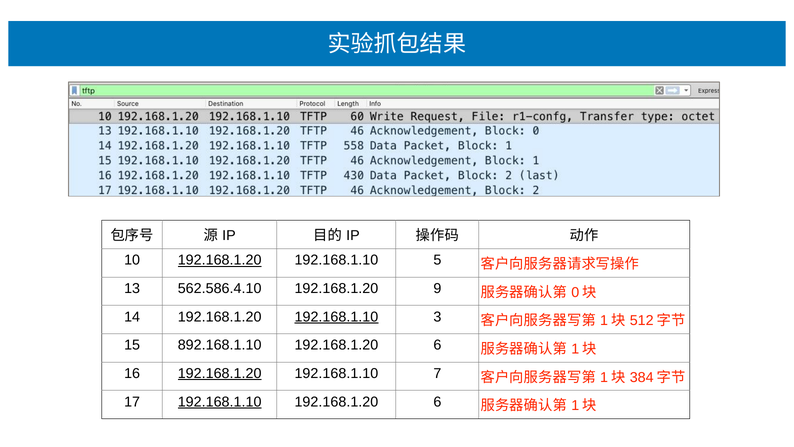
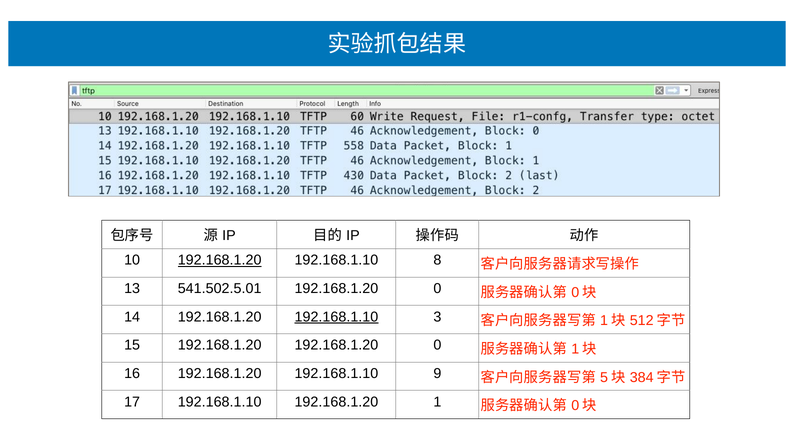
5: 5 -> 8 (437, 260)
562.586.4.10: 562.586.4.10 -> 541.502.5.01 (220, 288)
9: 9 -> 0 (437, 288)
15 892.168.1.10: 892.168.1.10 -> 192.168.1.20 (220, 345)
6: 6 -> 0 (437, 345)
192.168.1.20 underline: present -> none (220, 373)
7: 7 -> 9 (437, 373)
1: 1 -> 5 (604, 377)
192.168.1.10 underline: present -> none (220, 402)
6: 6 -> 1 (437, 402)
1: 1 -> 0 (575, 405)
